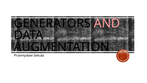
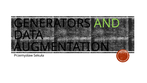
AND colour: pink -> light green (107, 23)
